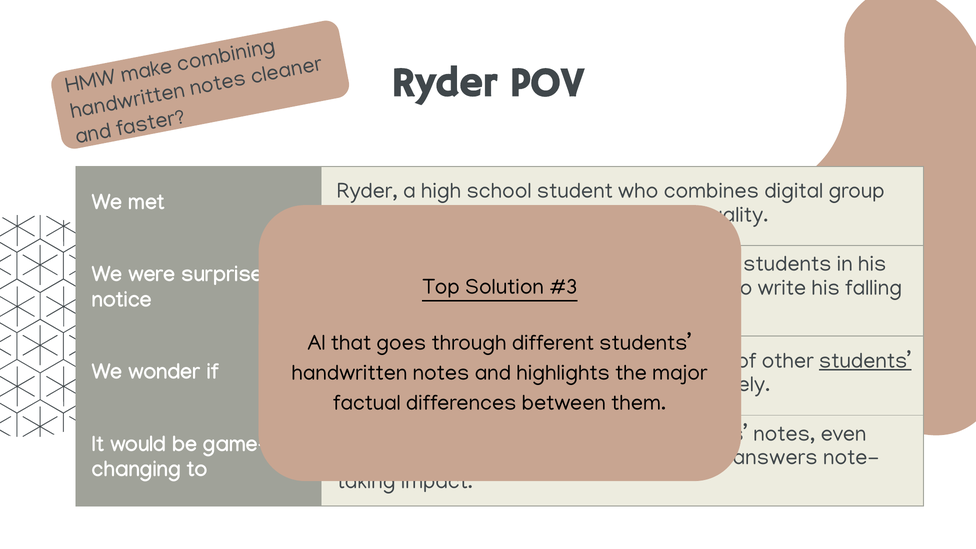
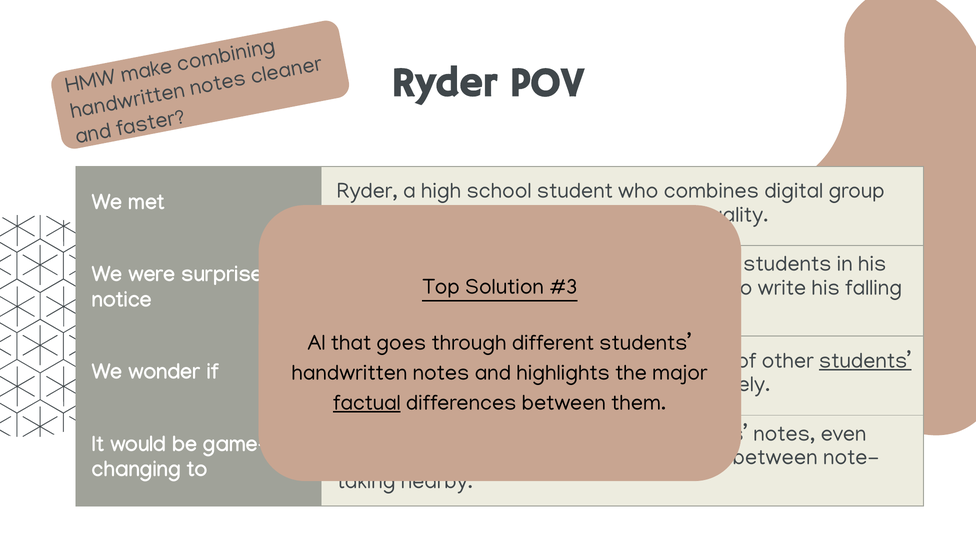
factual underline: none -> present (367, 402)
answers: answers -> between (775, 457)
impact: impact -> nearby (437, 481)
